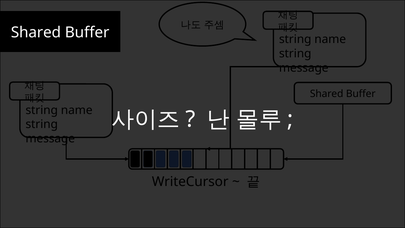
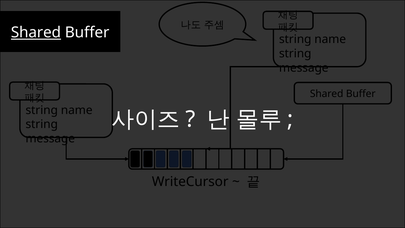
Shared underline: none -> present (36, 33)
